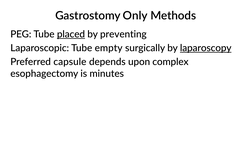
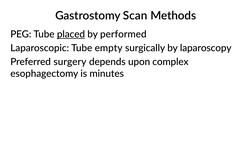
Only: Only -> Scan (135, 16)
preventing: preventing -> performed (123, 34)
laparoscopy underline: present -> none (206, 48)
capsule: capsule -> surgery (70, 62)
